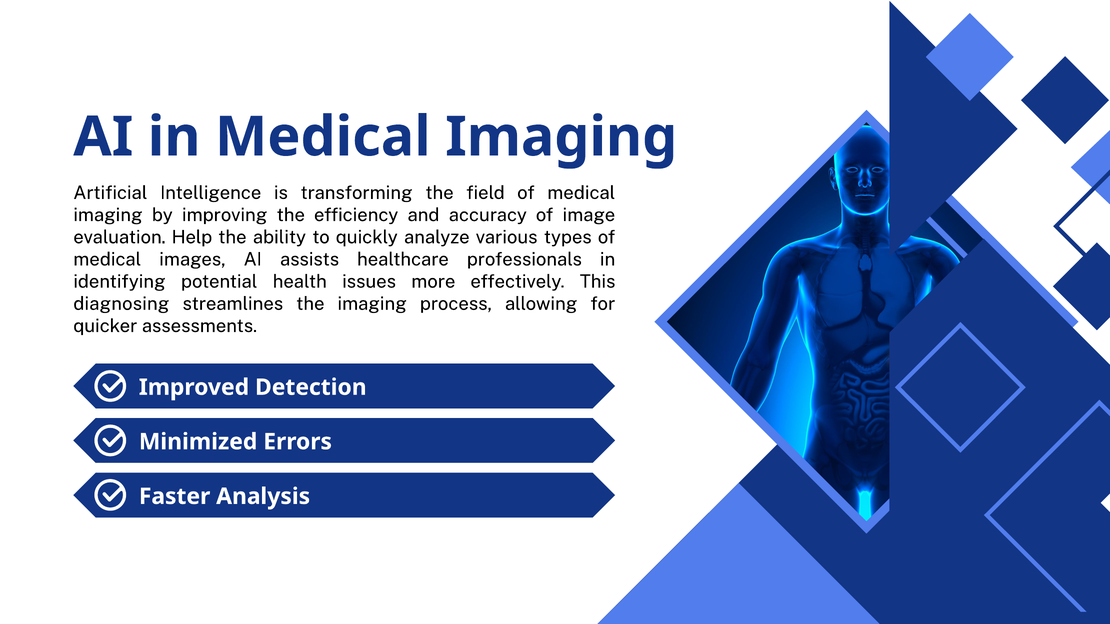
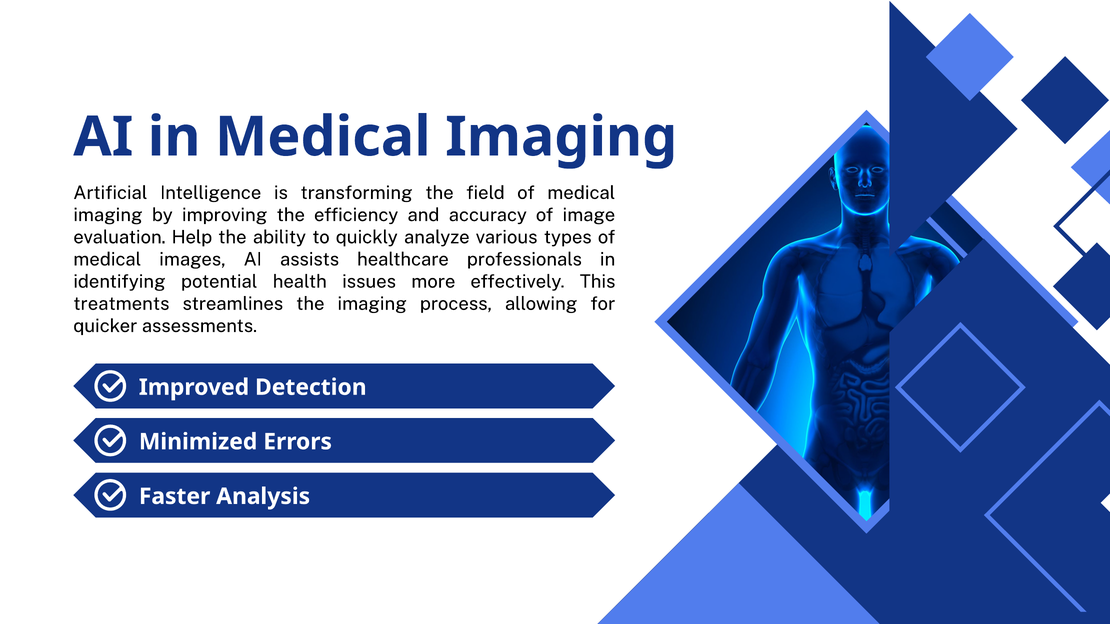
diagnosing: diagnosing -> treatments (121, 304)
